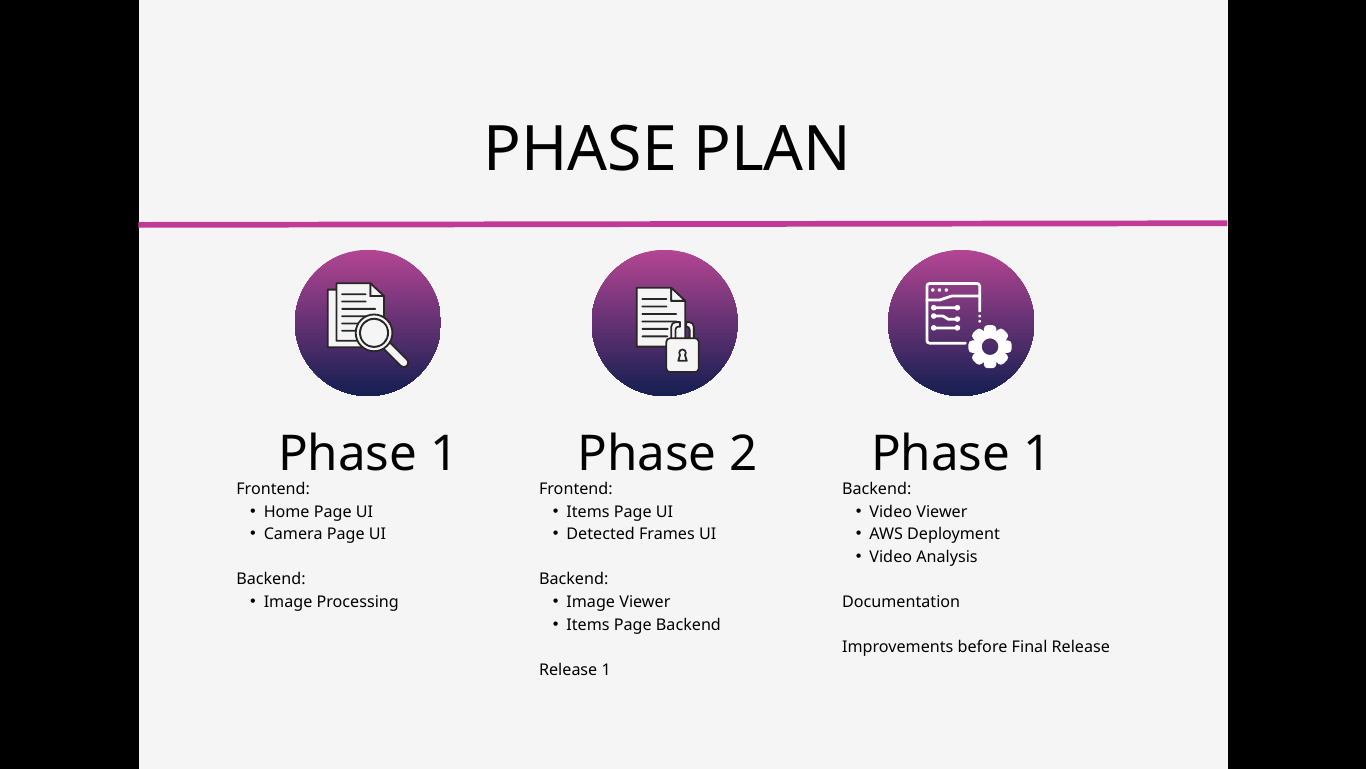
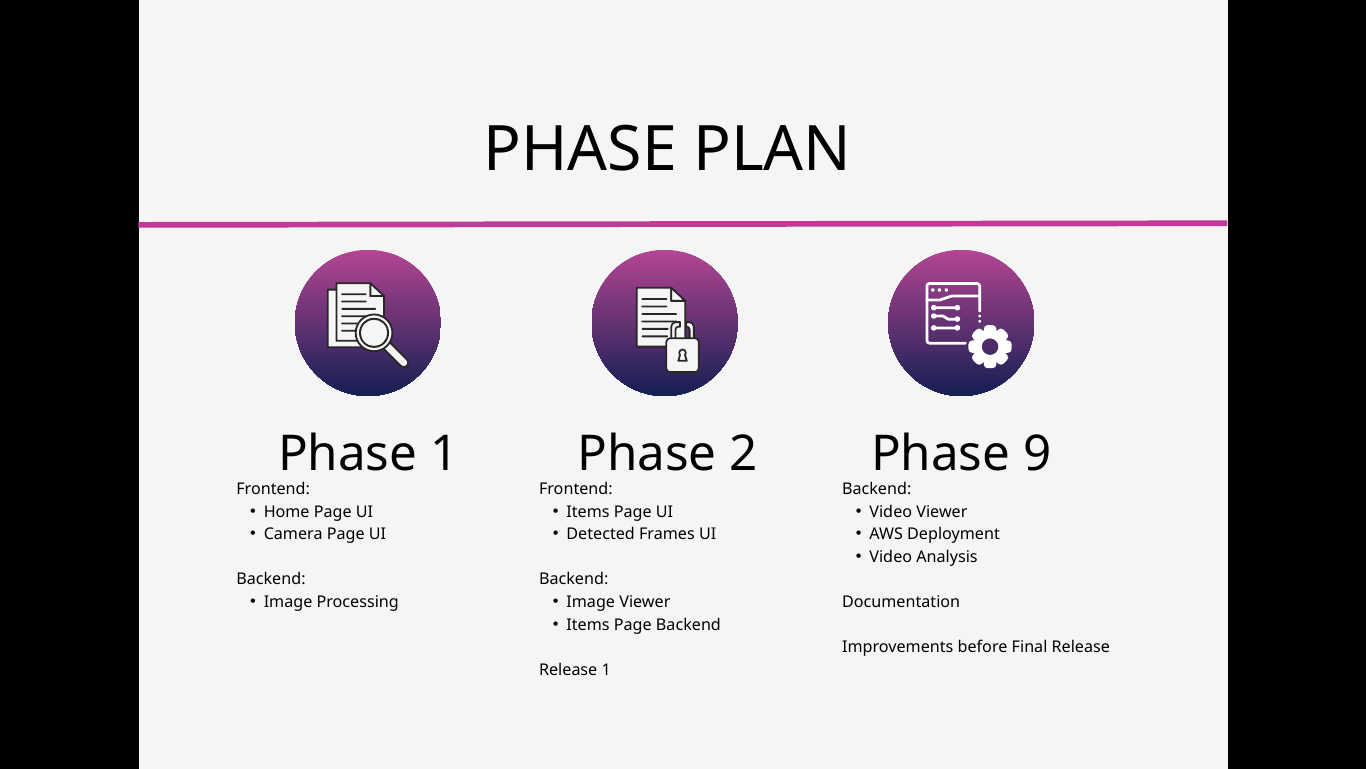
1: 1 -> 9 (1037, 453)
